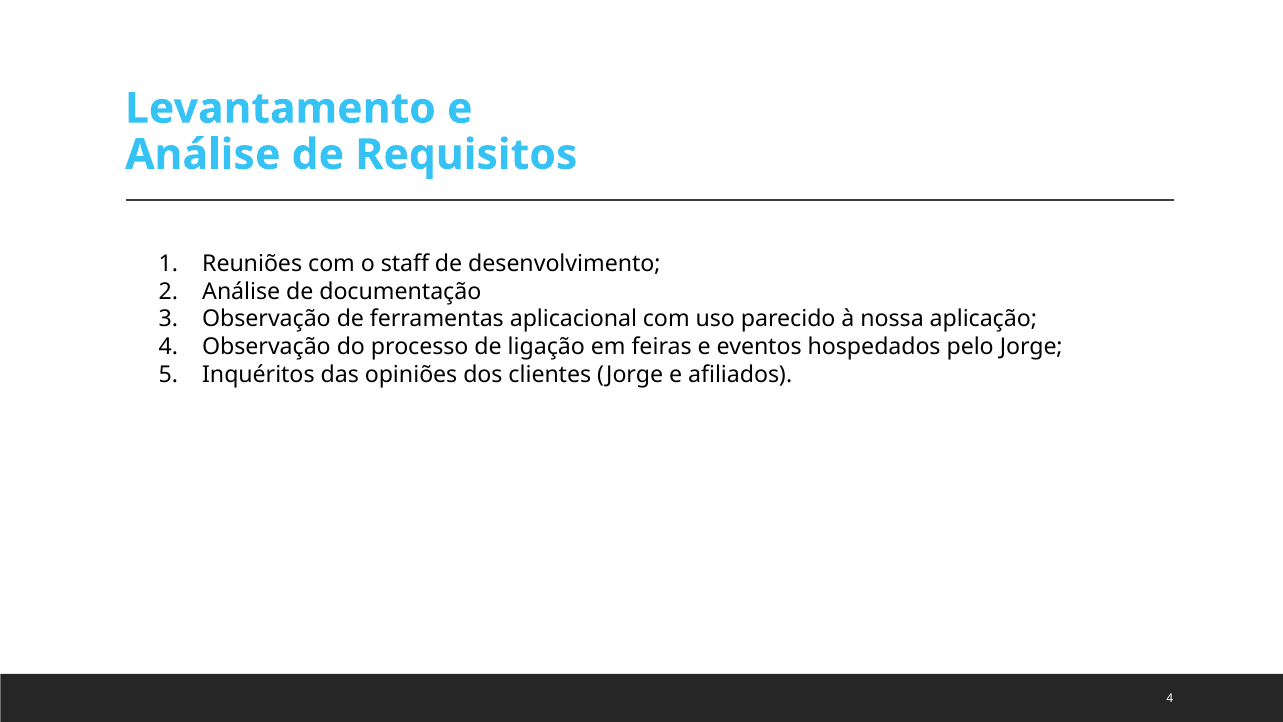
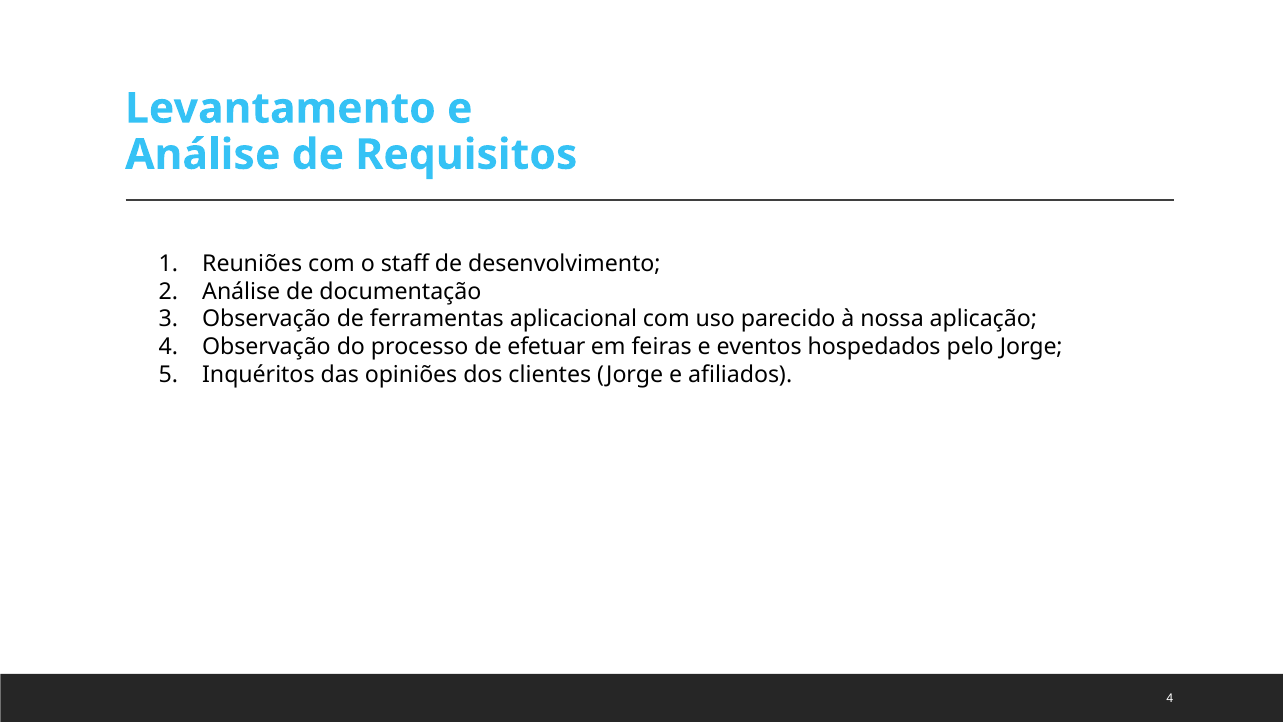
ligação: ligação -> efetuar (546, 347)
